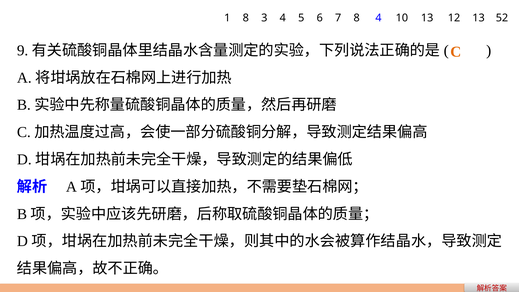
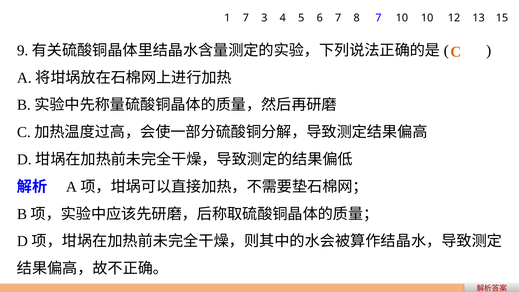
1 8: 8 -> 7 (246, 18)
8 4: 4 -> 7 (378, 18)
10 13: 13 -> 10 (427, 18)
52: 52 -> 15 (502, 18)
